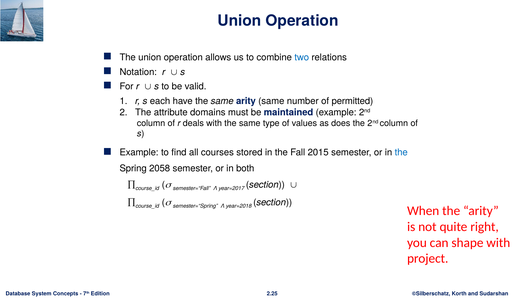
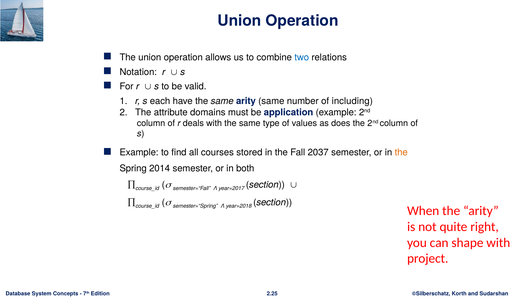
permitted: permitted -> including (352, 101)
maintained: maintained -> application (289, 112)
2015: 2015 -> 2037 (318, 152)
the colour: blue -> orange (401, 152)
2058: 2058 -> 2014 (160, 168)
